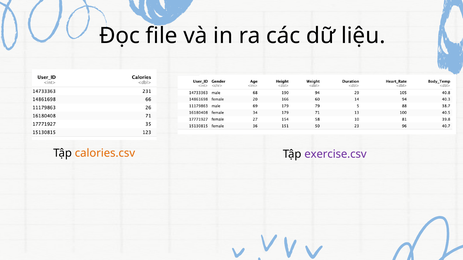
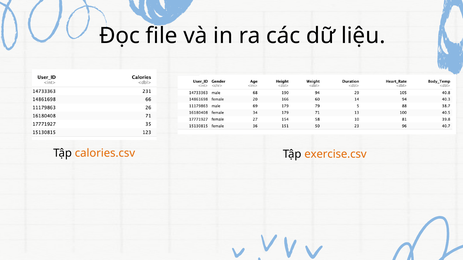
exercise.csv colour: purple -> orange (335, 154)
